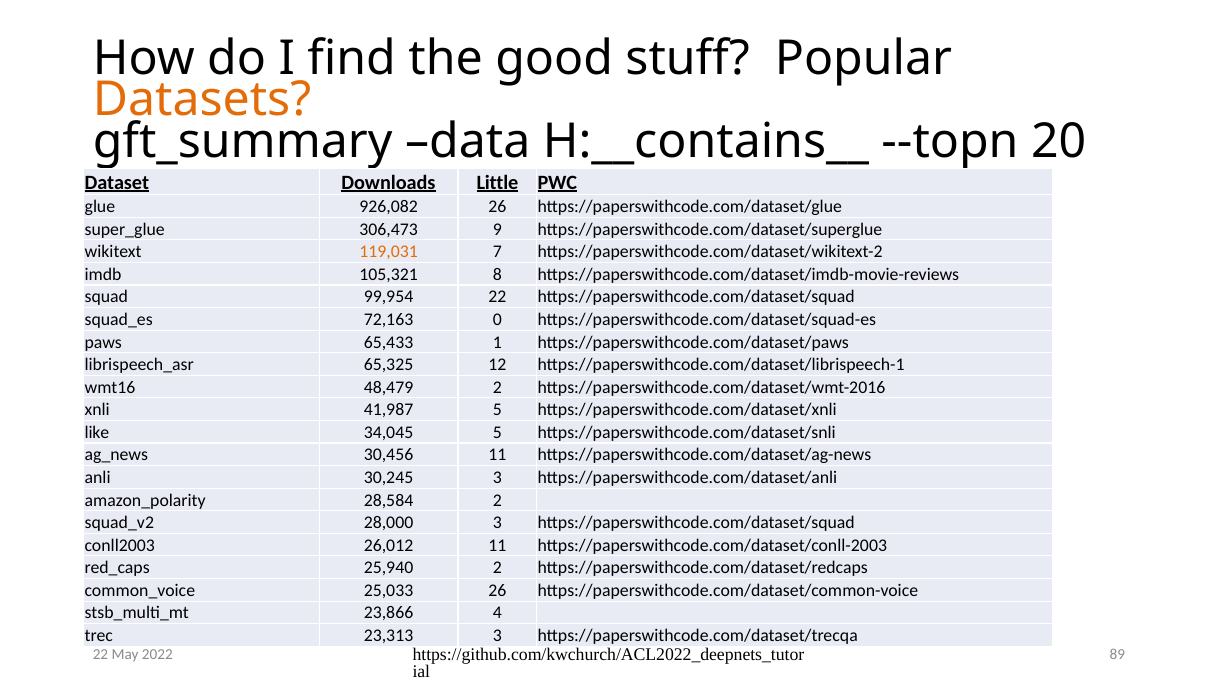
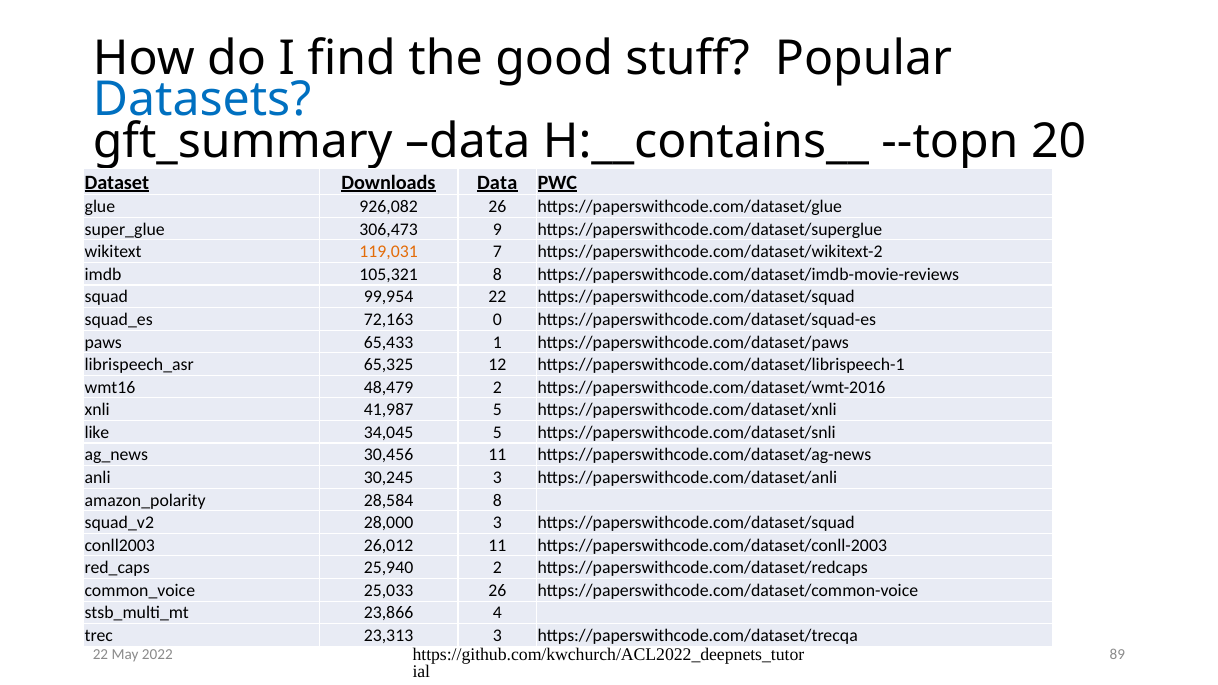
Datasets colour: orange -> blue (202, 100)
Downloads Little: Little -> Data (497, 183)
28,584 2: 2 -> 8 (497, 500)
